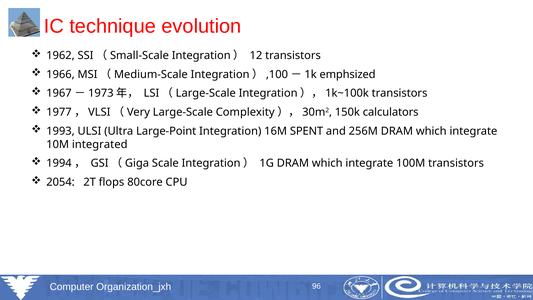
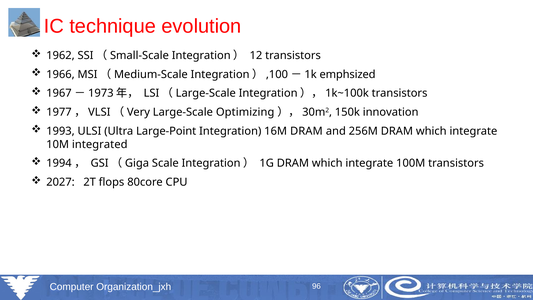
Complexity: Complexity -> Optimizing (245, 112)
calculators: calculators -> innovation (391, 112)
16M SPENT: SPENT -> DRAM (306, 131)
2054: 2054 -> 2027 (60, 182)
